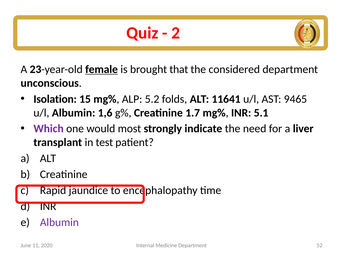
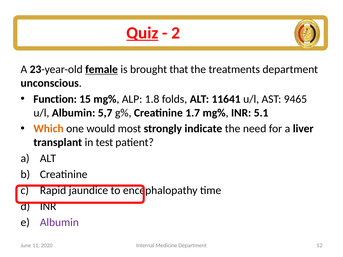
Quiz underline: none -> present (142, 33)
considered: considered -> treatments (234, 69)
Isolation: Isolation -> Function (55, 99)
5.2: 5.2 -> 1.8 (152, 99)
1,6: 1,6 -> 5,7 (105, 113)
Which colour: purple -> orange (49, 129)
